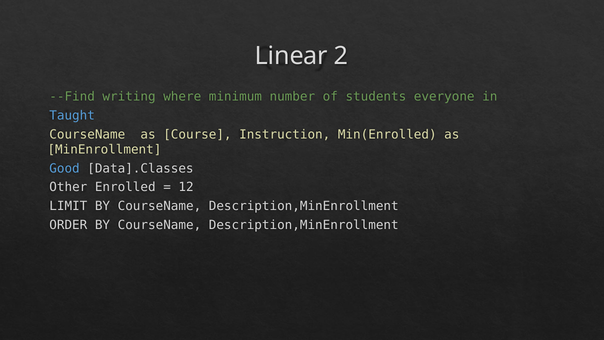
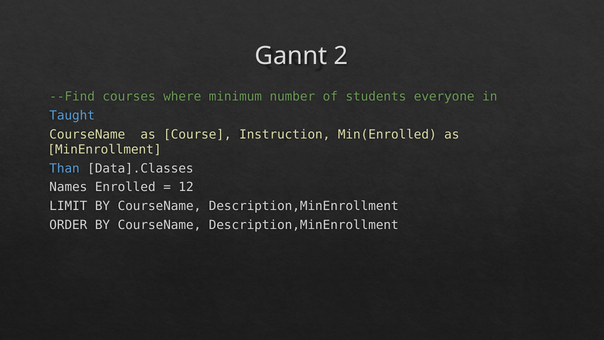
Linear: Linear -> Gannt (291, 56)
writing: writing -> courses (129, 96)
Good: Good -> Than (65, 168)
Other: Other -> Names (68, 187)
